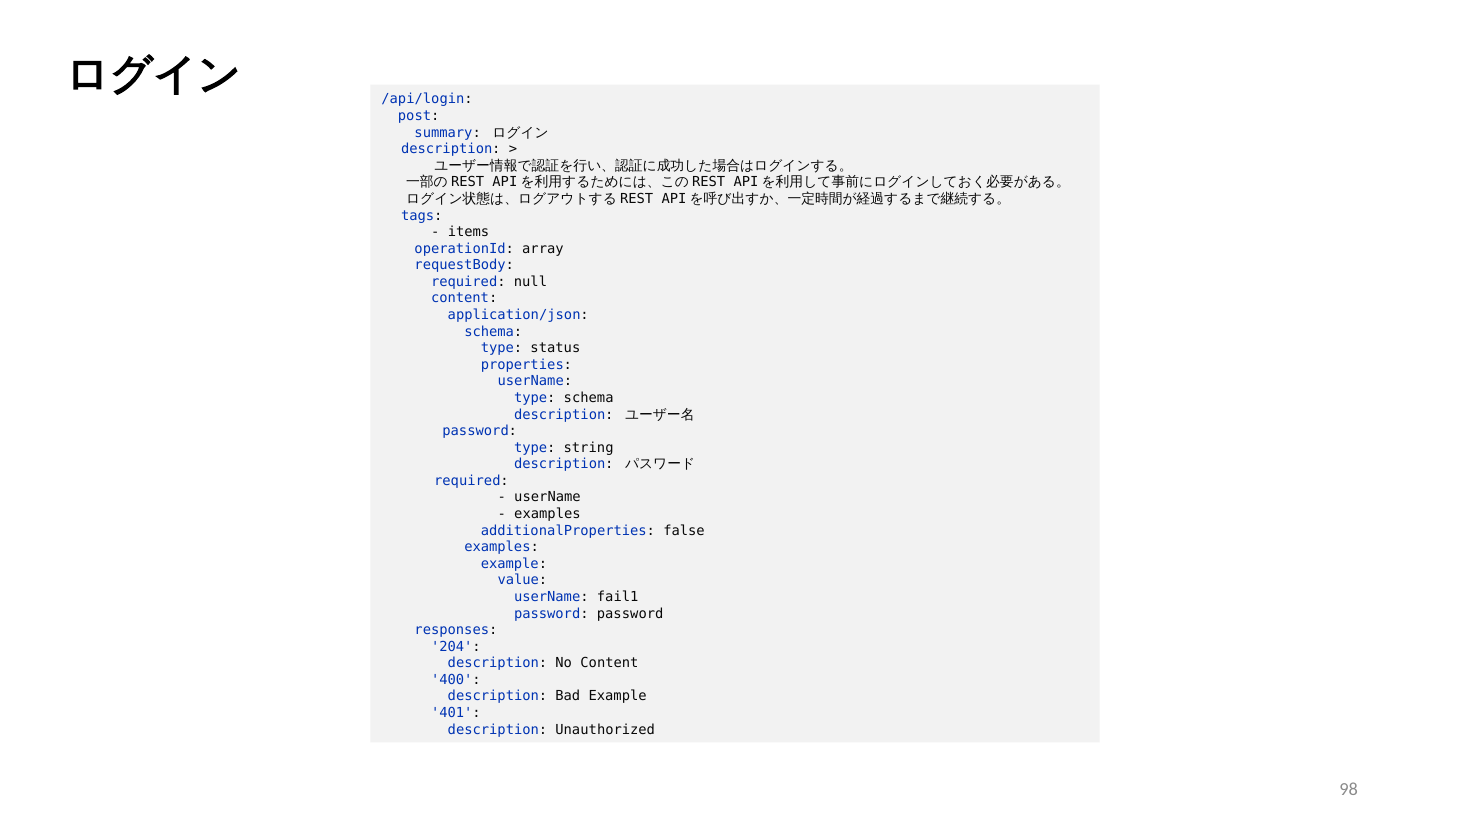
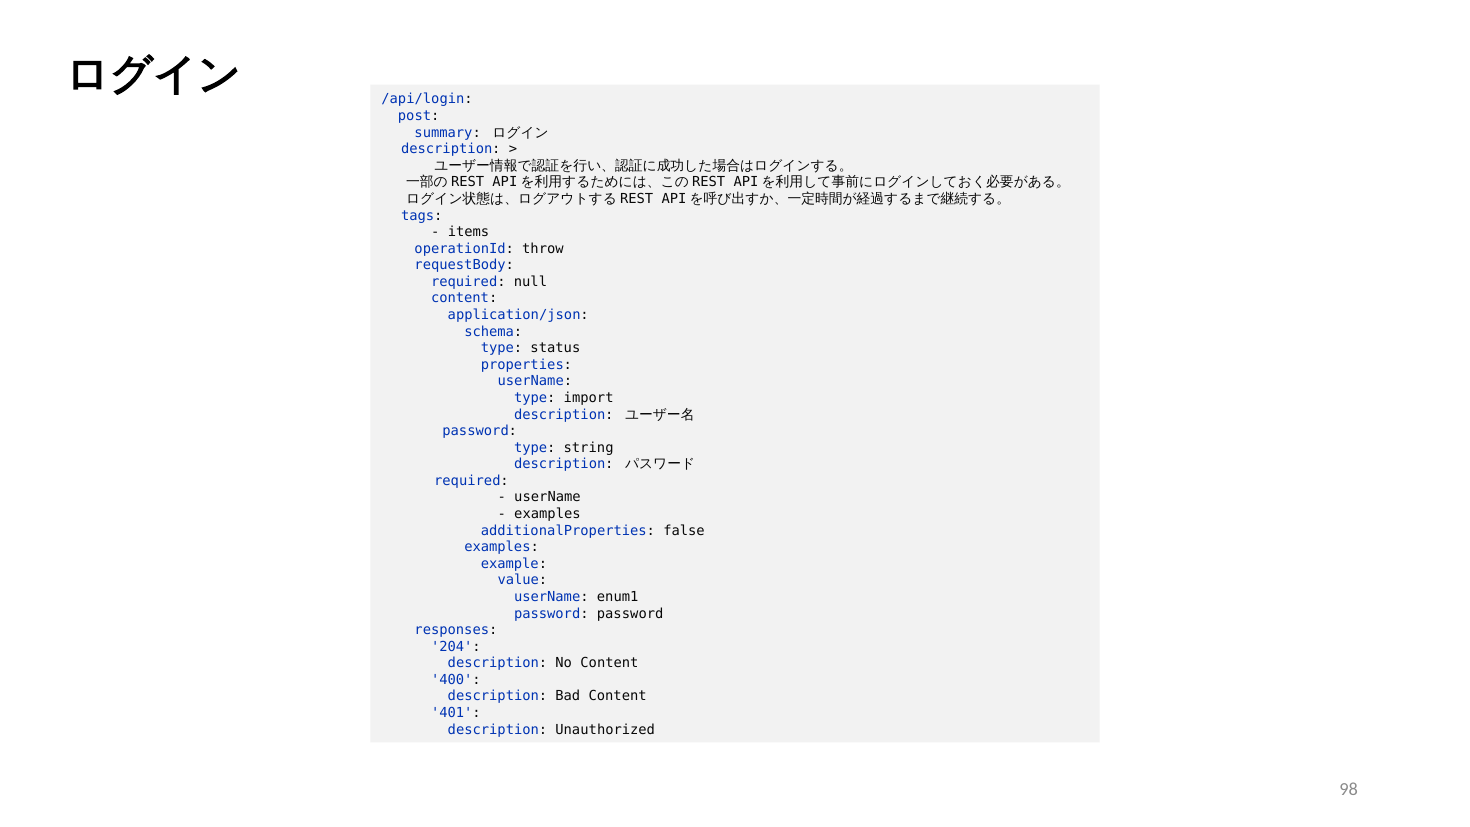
array: array -> throw (543, 249)
type schema: schema -> import (589, 398)
fail1: fail1 -> enum1 (618, 597)
Bad Example: Example -> Content (618, 696)
